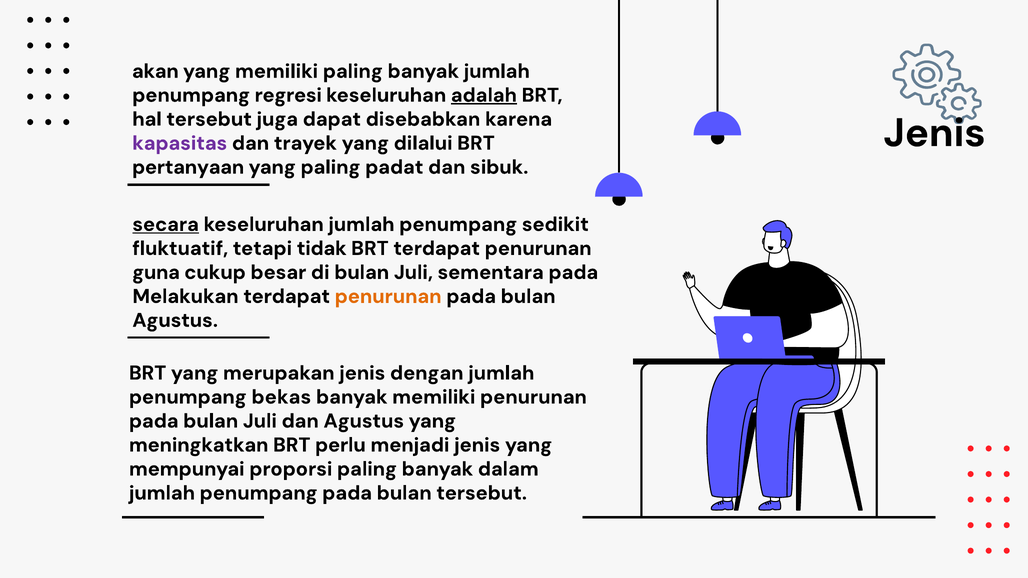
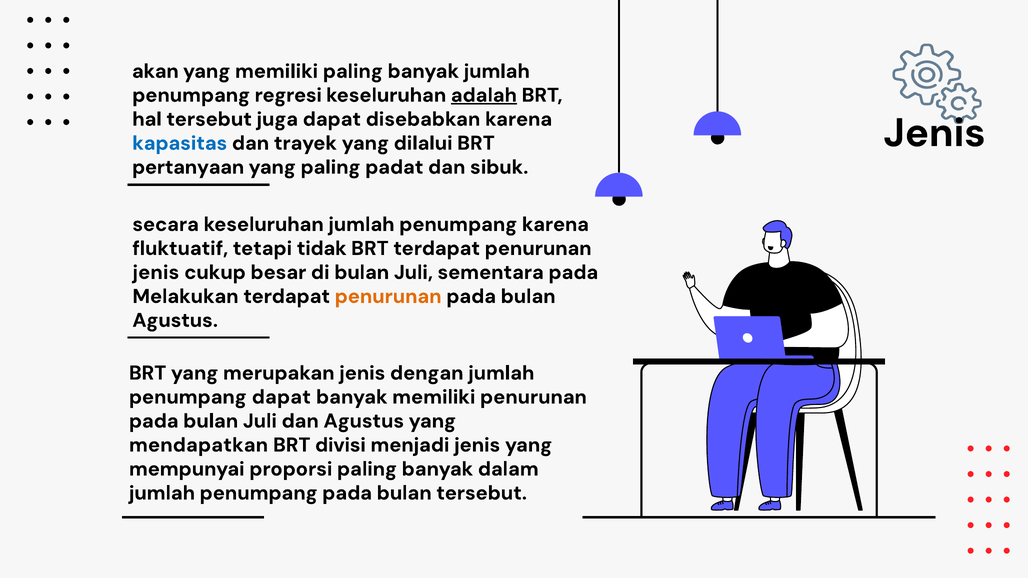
kapasitas colour: purple -> blue (180, 143)
secara underline: present -> none (166, 224)
penumpang sedikit: sedikit -> karena (555, 224)
guna: guna -> jenis (156, 272)
penumpang bekas: bekas -> dapat (281, 397)
meningkatkan: meningkatkan -> mendapatkan (199, 445)
perlu: perlu -> divisi (340, 445)
